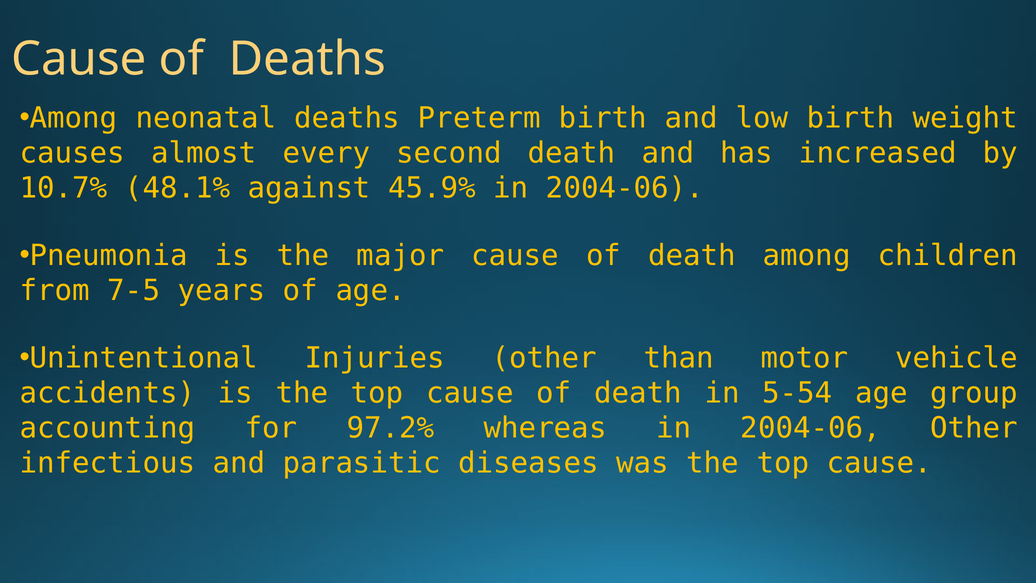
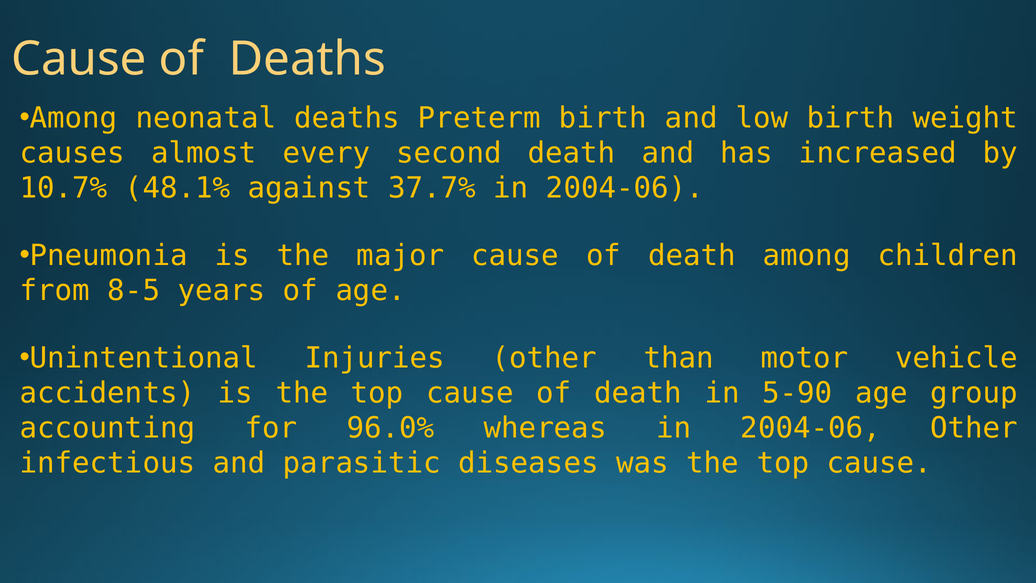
45.9%: 45.9% -> 37.7% (432, 188)
7-5: 7-5 -> 8-5 (134, 290)
5-54: 5-54 -> 5-90 (797, 393)
97.2%: 97.2% -> 96.0% (390, 428)
